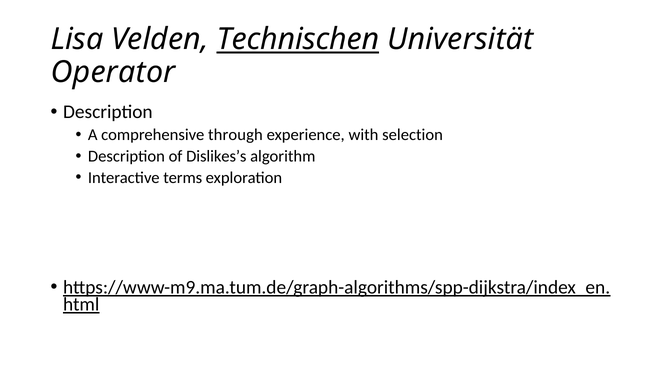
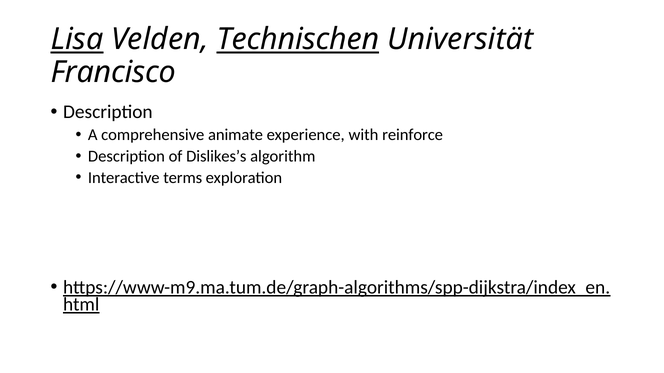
Lisa underline: none -> present (77, 39)
Operator: Operator -> Francisco (113, 72)
through: through -> animate (236, 135)
selection: selection -> reinforce (413, 135)
